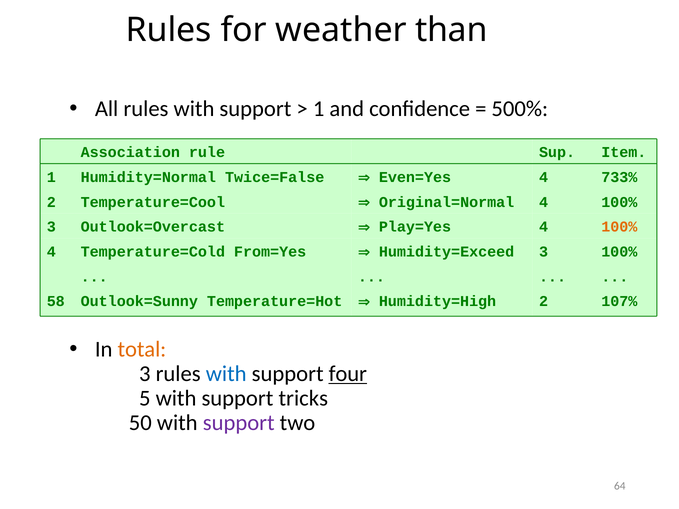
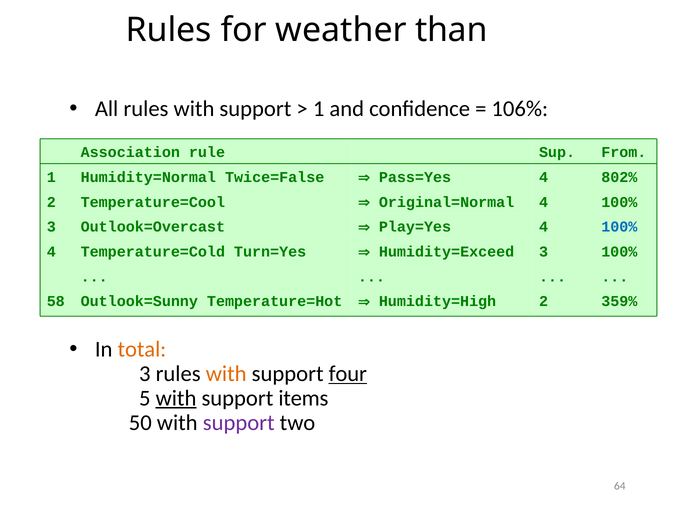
500%: 500% -> 106% (520, 109)
Item: Item -> From (624, 152)
733%: 733% -> 802% (619, 177)
Even=Yes: Even=Yes -> Pass=Yes (415, 177)
100% colour: orange -> blue (619, 227)
From=Yes: From=Yes -> Turn=Yes (270, 252)
107%: 107% -> 359% (619, 302)
with colour: blue -> orange (226, 374)
with underline: none -> present (176, 398)
tricks: tricks -> items (303, 398)
